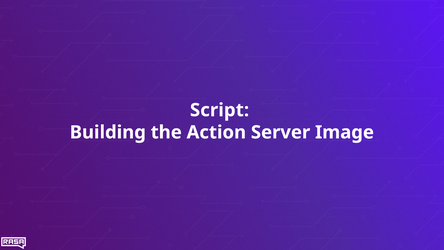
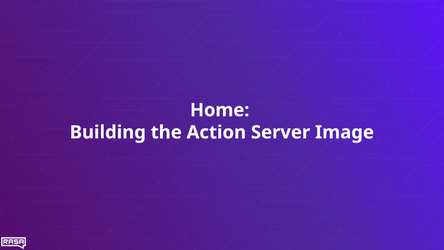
Script: Script -> Home (220, 110)
